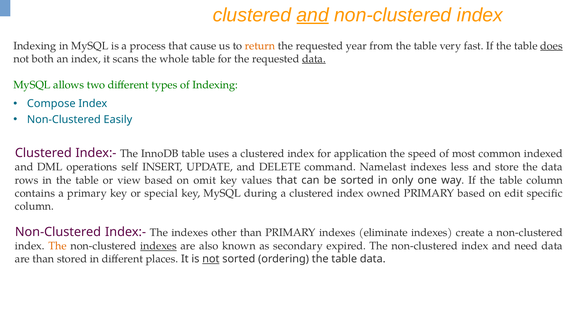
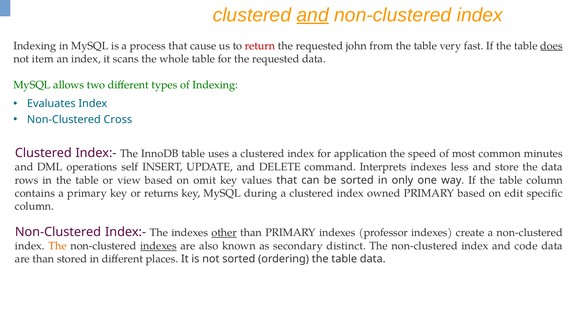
return colour: orange -> red (260, 46)
year: year -> john (356, 46)
both: both -> item (43, 59)
data underline: present -> none (314, 59)
Compose: Compose -> Evaluates (51, 104)
Easily: Easily -> Cross (118, 120)
indexed: indexed -> minutes (543, 154)
Namelast: Namelast -> Interprets (383, 167)
special: special -> returns (161, 193)
other underline: none -> present (224, 233)
eliminate: eliminate -> professor (383, 233)
expired: expired -> distinct (346, 246)
need: need -> code (526, 246)
not underline: present -> none (211, 259)
